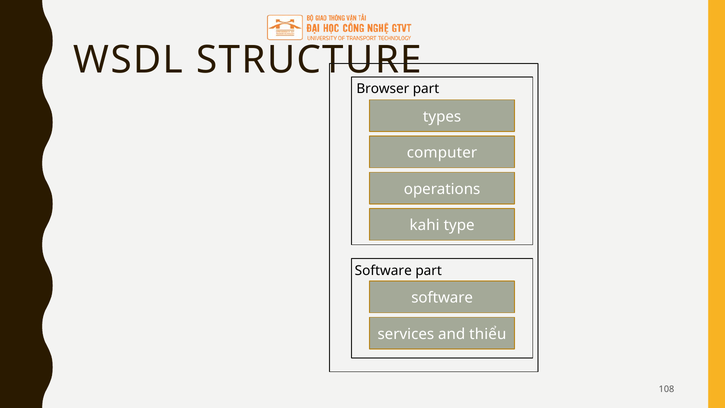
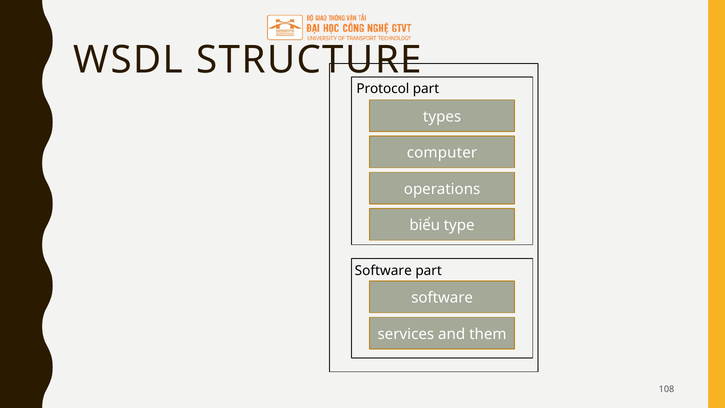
Browser: Browser -> Protocol (383, 89)
kahi: kahi -> biểu (425, 225)
thiểu: thiểu -> them (488, 334)
